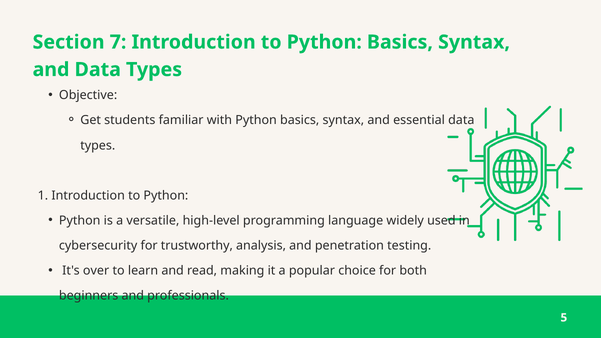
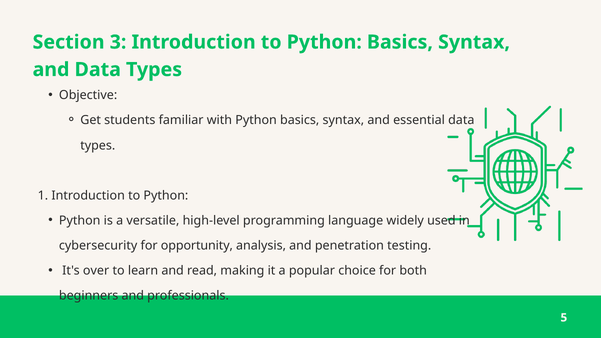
7: 7 -> 3 (118, 42)
trustworthy: trustworthy -> opportunity (197, 246)
